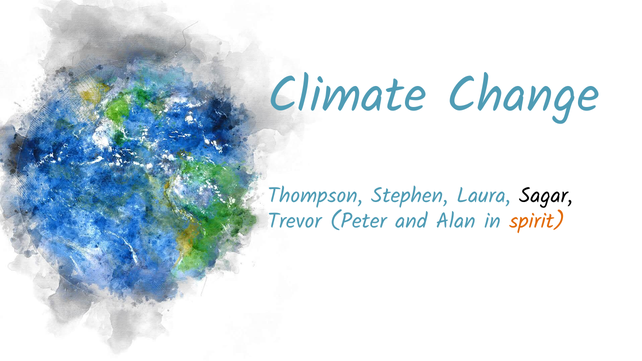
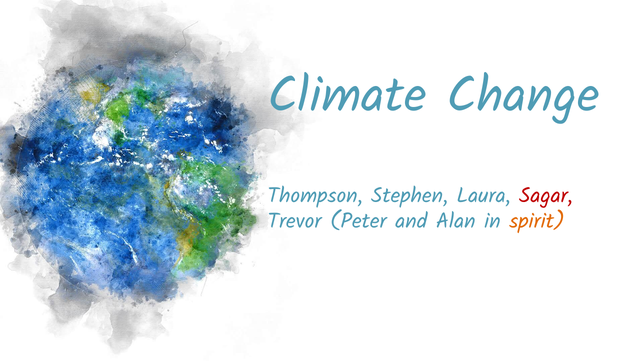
Sagar colour: black -> red (546, 196)
